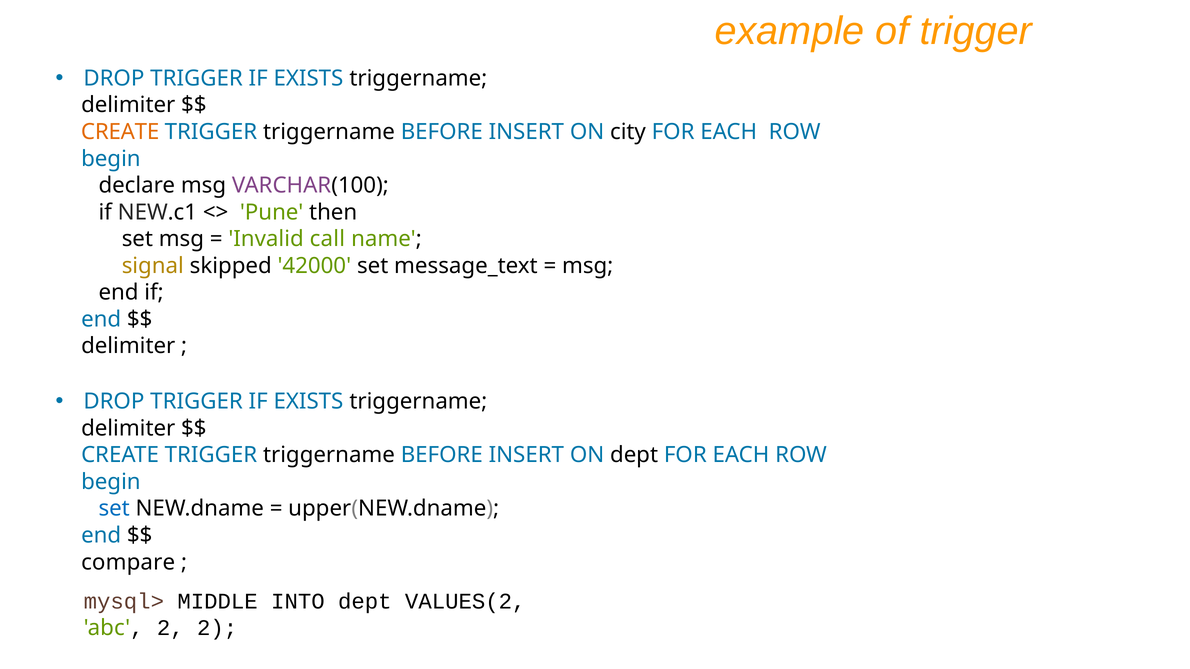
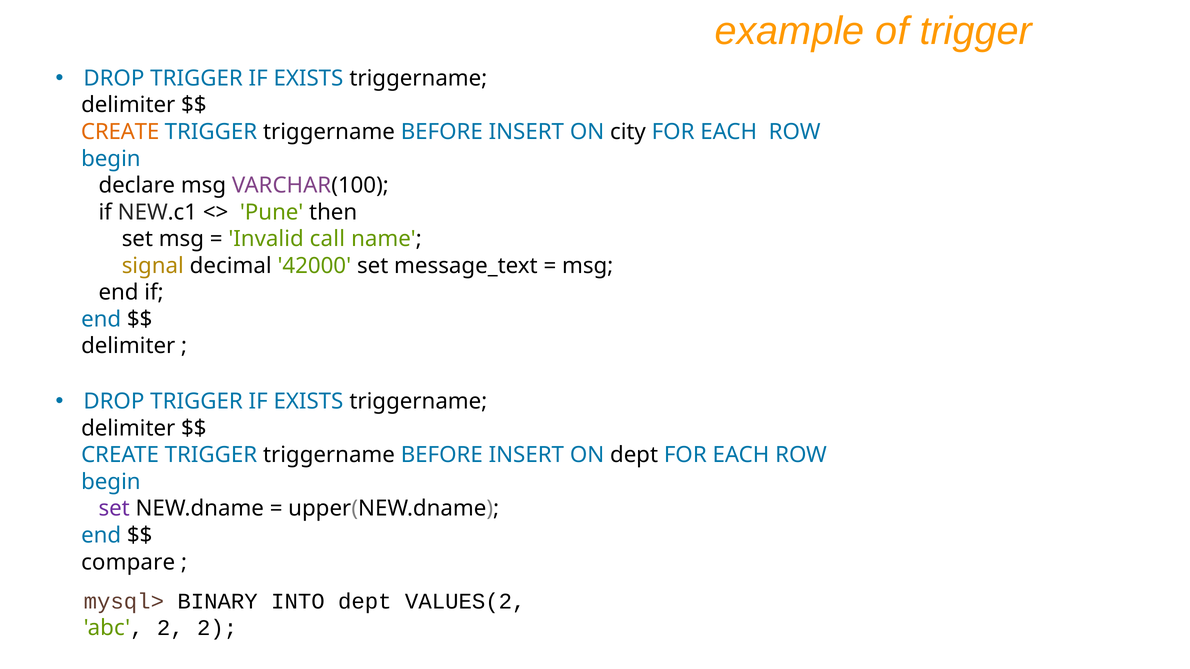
skipped: skipped -> decimal (231, 266)
set colour: blue -> purple (114, 509)
MIDDLE: MIDDLE -> BINARY (218, 602)
